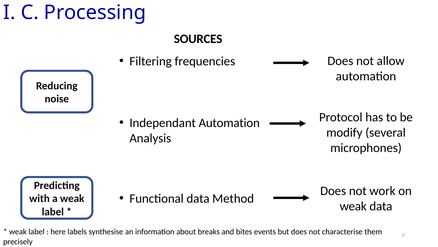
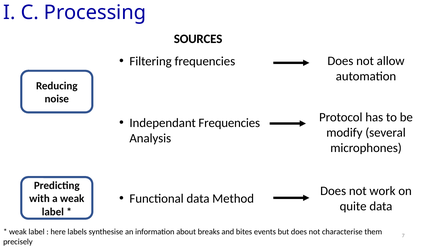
Independant Automation: Automation -> Frequencies (229, 123)
weak: weak -> quite (353, 206)
